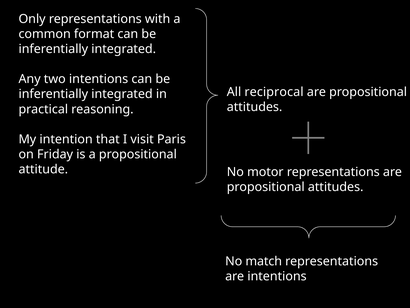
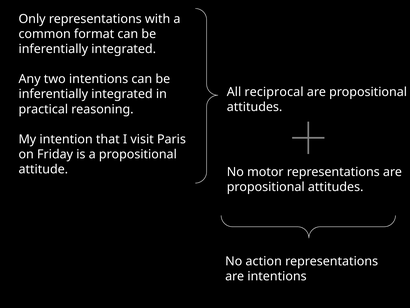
match: match -> action (264, 261)
